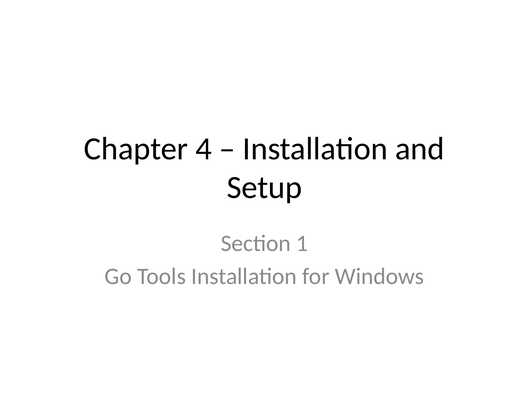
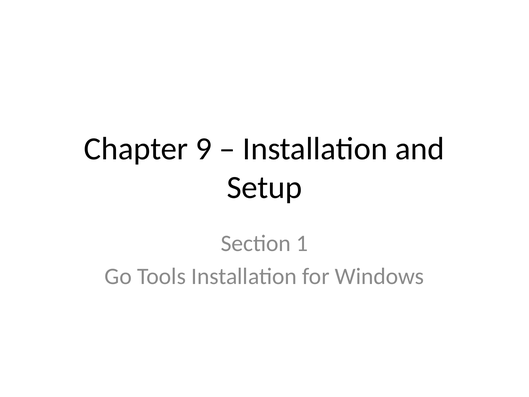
4: 4 -> 9 (204, 149)
